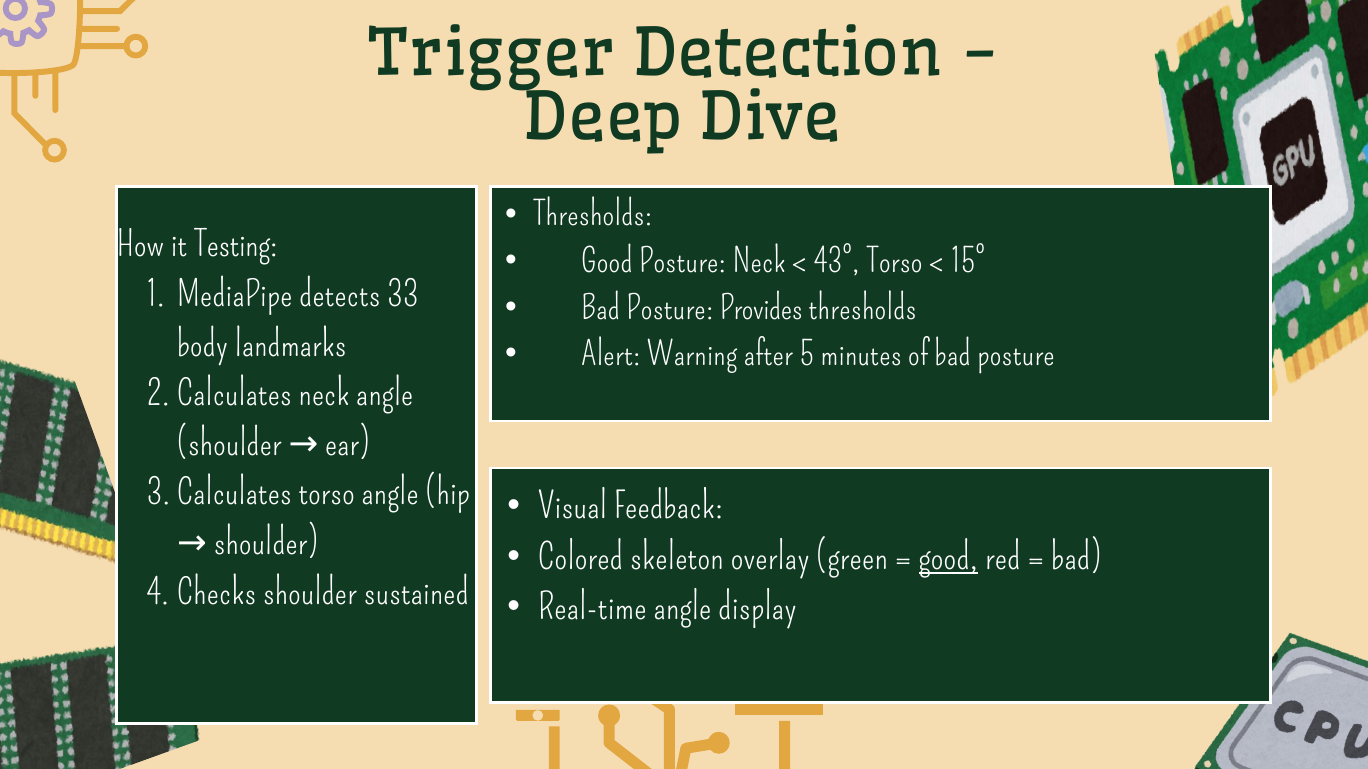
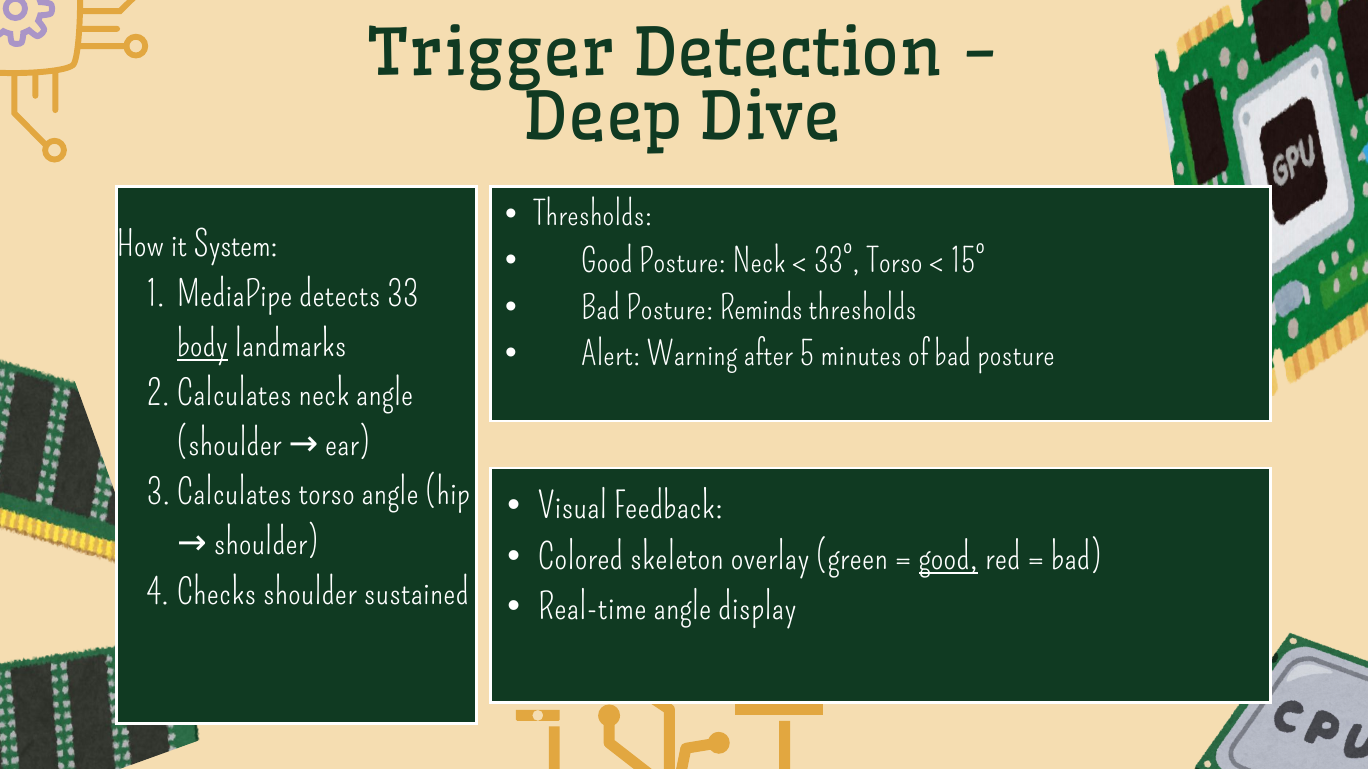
Testing: Testing -> System (236, 245)
43°: 43° -> 33° (837, 262)
Provides: Provides -> Reminds (761, 308)
body underline: none -> present (202, 345)
